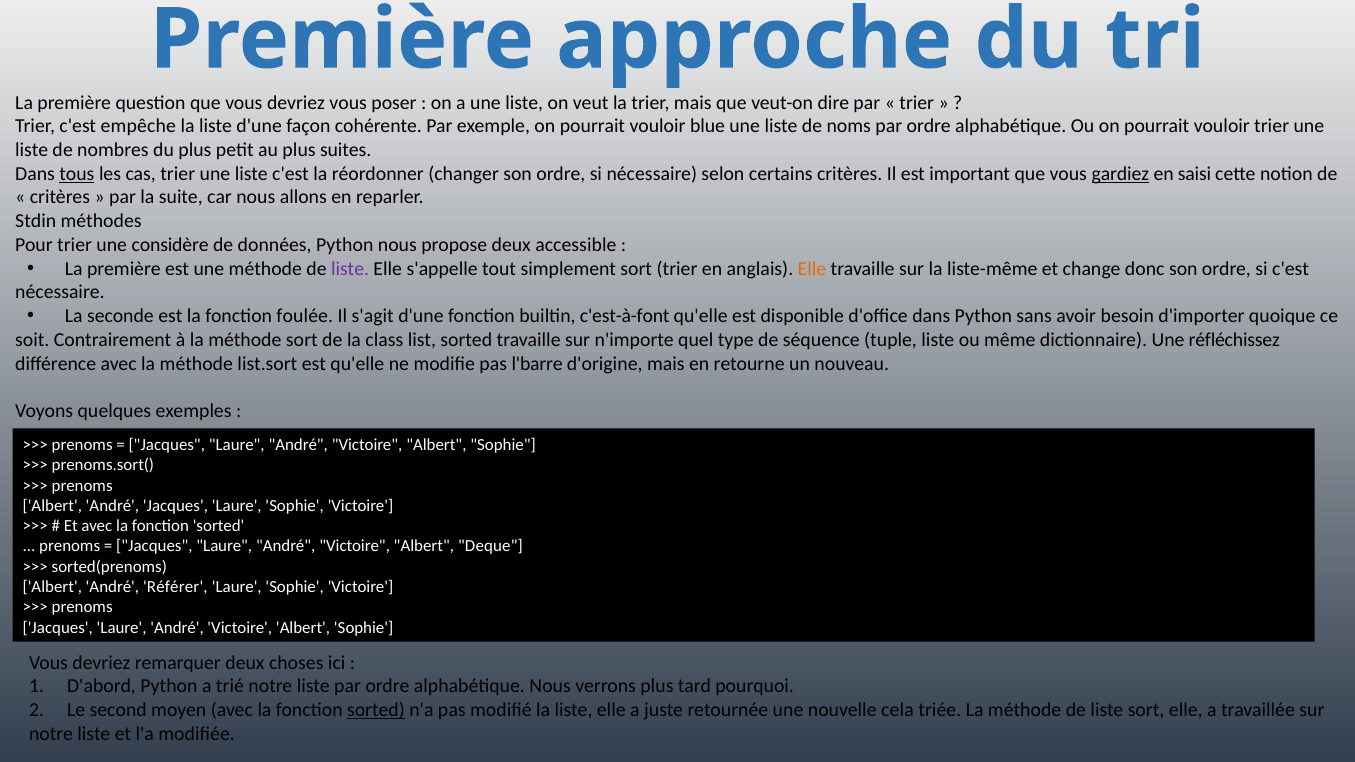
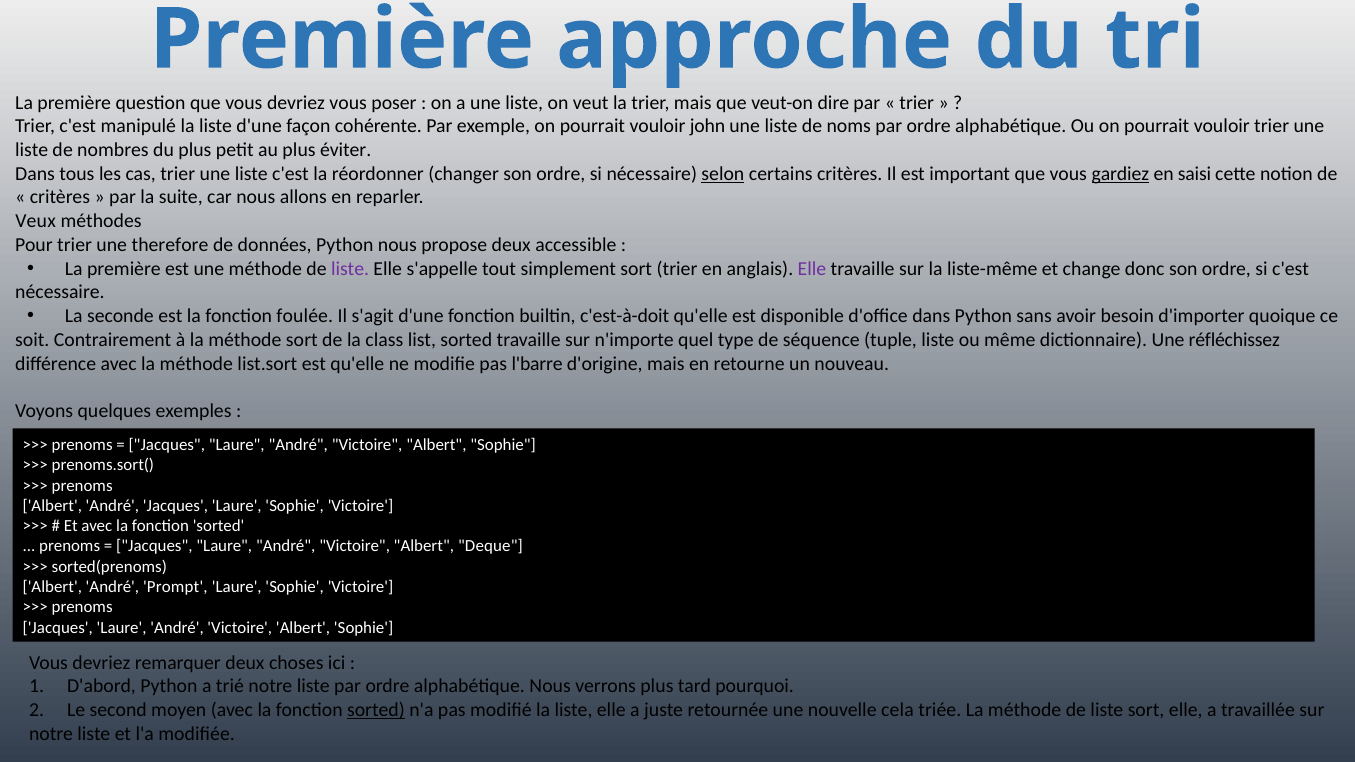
empêche: empêche -> manipulé (138, 126)
blue: blue -> john (708, 126)
suites: suites -> éviter (346, 150)
tous underline: present -> none (77, 174)
selon underline: none -> present (723, 174)
Stdin: Stdin -> Veux (36, 221)
considère: considère -> therefore (170, 245)
Elle colour: orange -> purple (812, 269)
c'est-à-font: c'est-à-font -> c'est-à-doit (625, 316)
Référer: Référer -> Prompt (175, 587)
